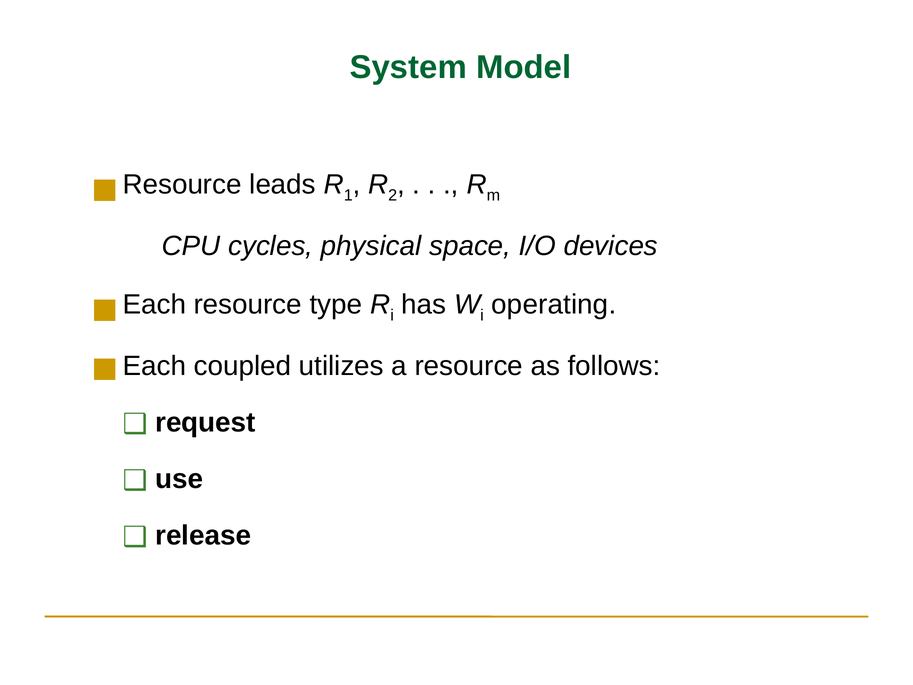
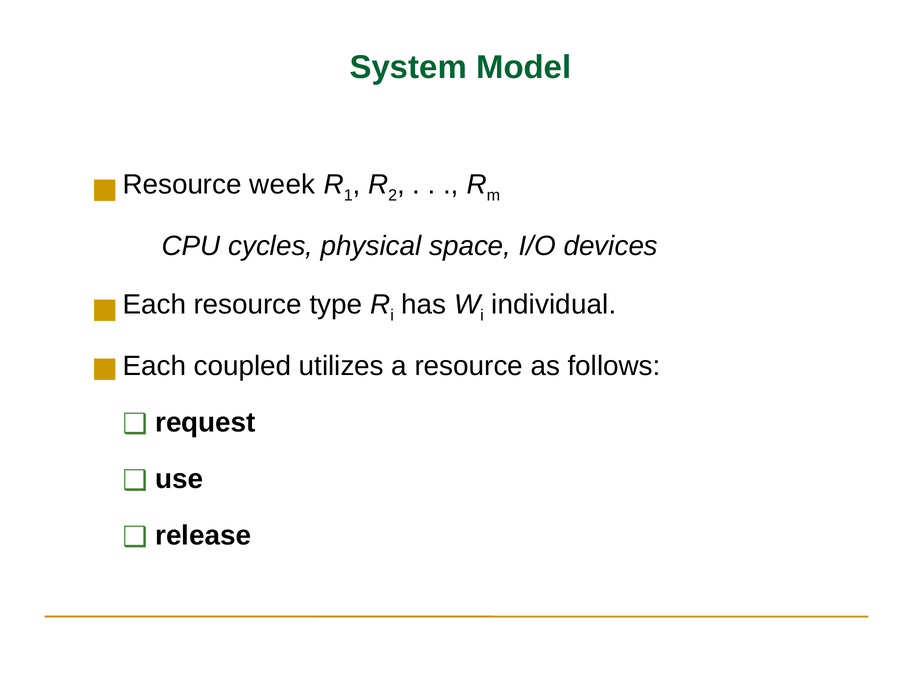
leads: leads -> week (282, 185)
operating: operating -> individual (554, 305)
